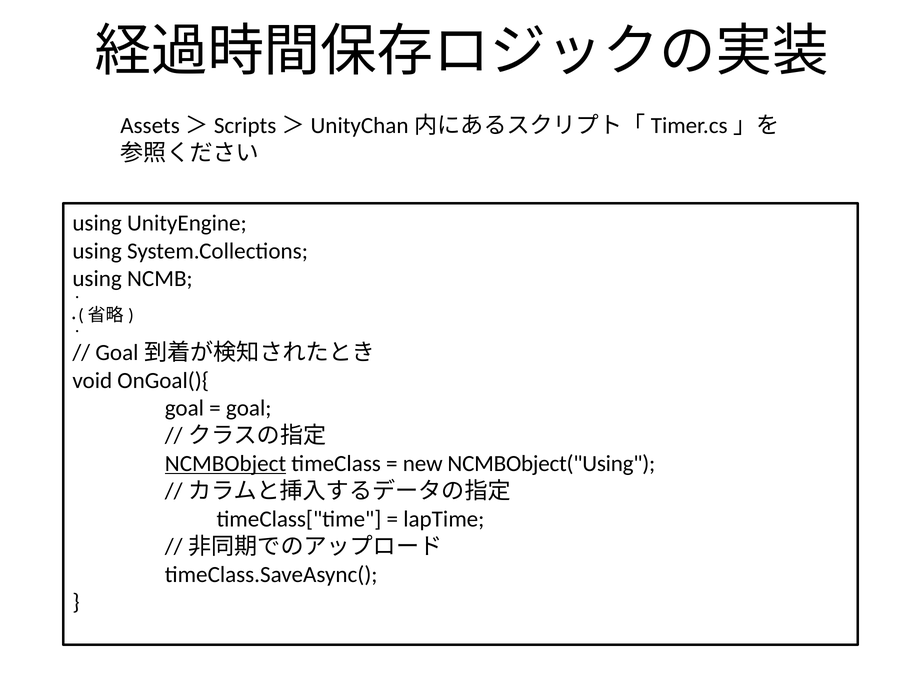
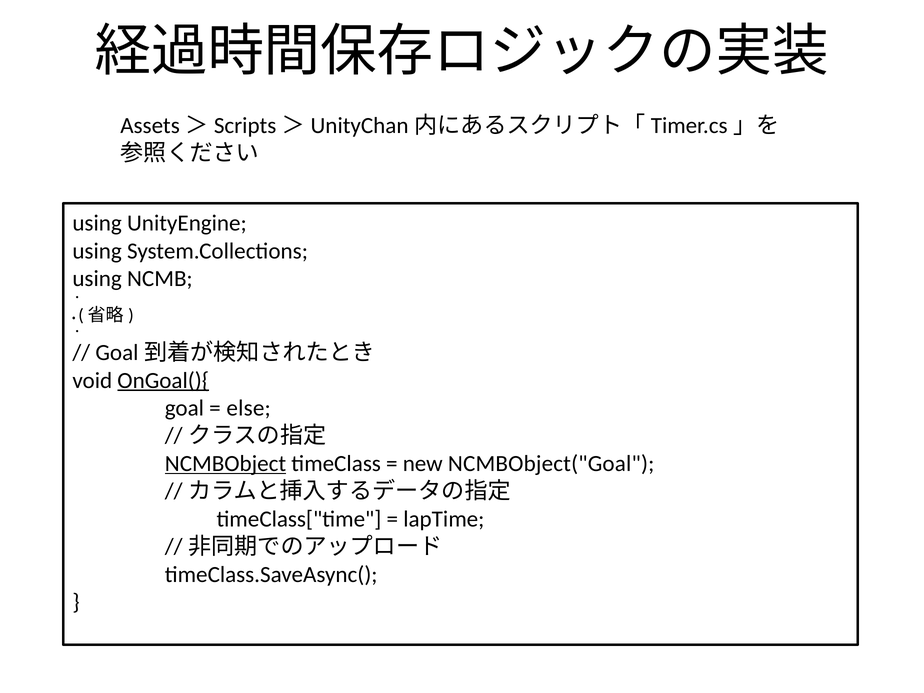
OnGoal(){ underline: none -> present (163, 380)
goal: goal -> else (249, 408)
NCMBObject("Using: NCMBObject("Using -> NCMBObject("Goal (551, 464)
